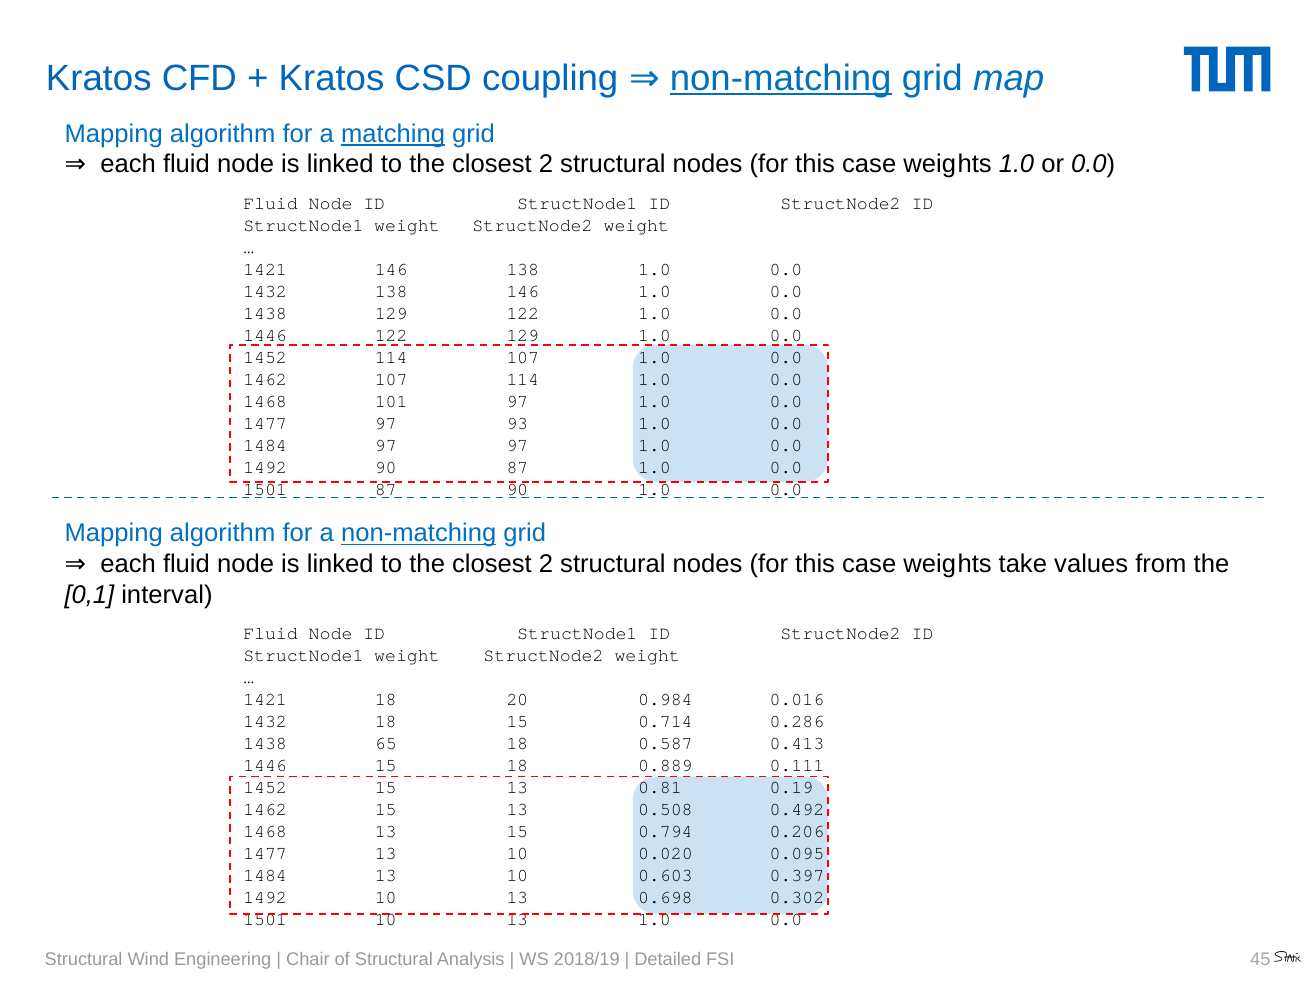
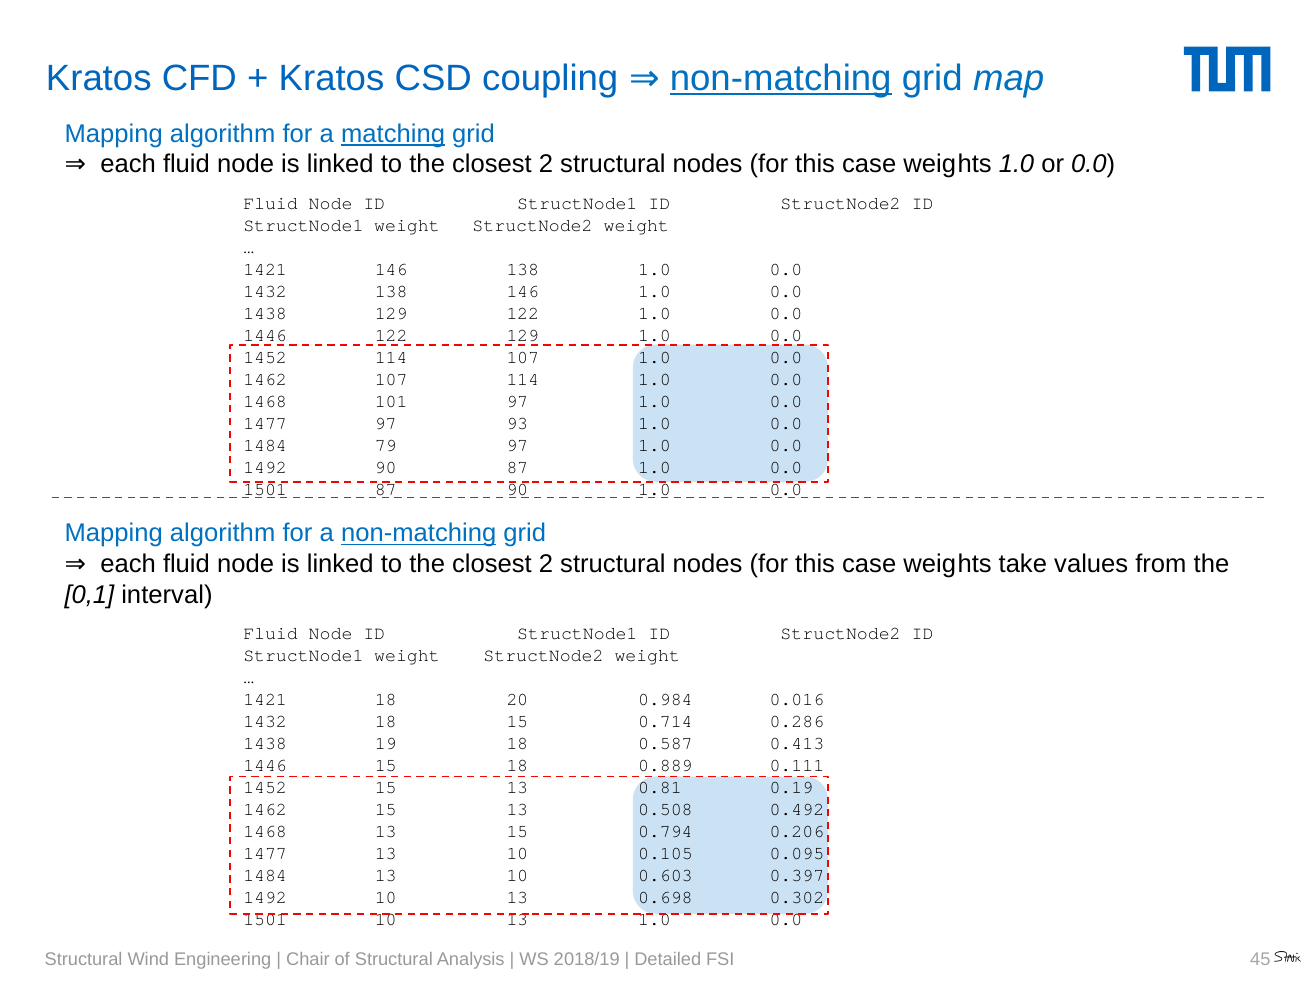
1484 97: 97 -> 79 (386, 446)
65: 65 -> 19 (386, 744)
0.020: 0.020 -> 0.105 (665, 854)
